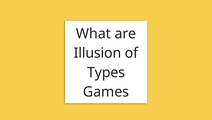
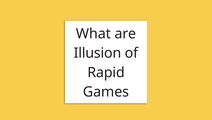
Types: Types -> Rapid (106, 72)
